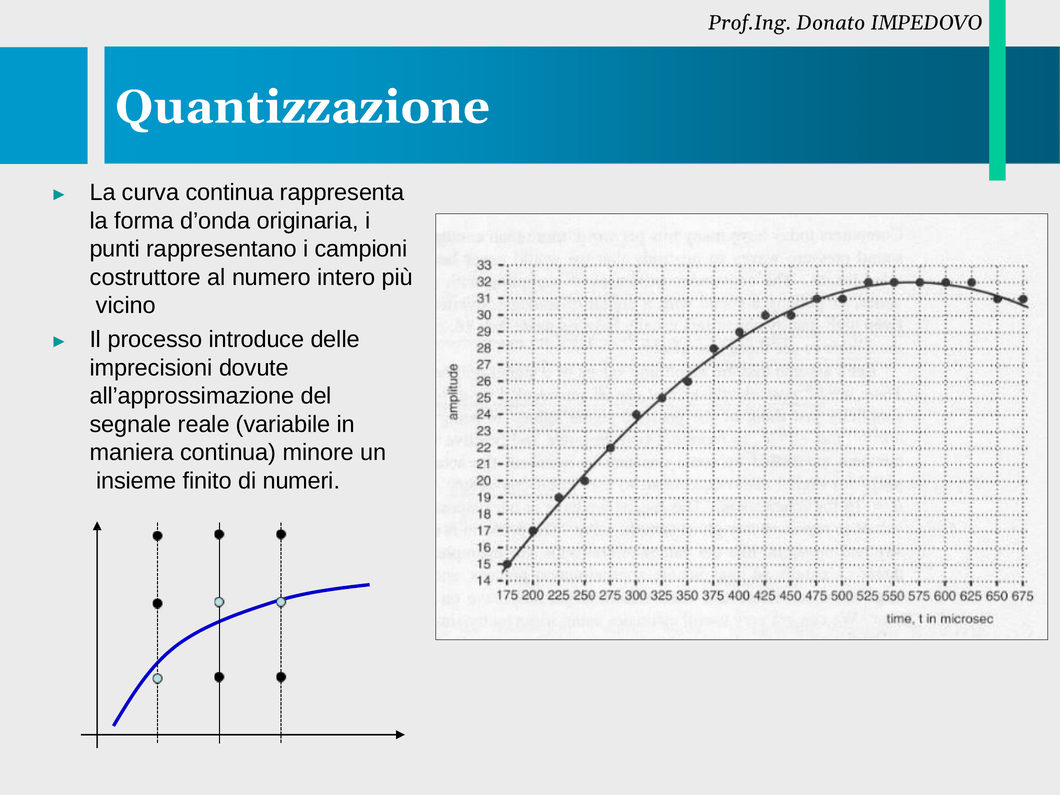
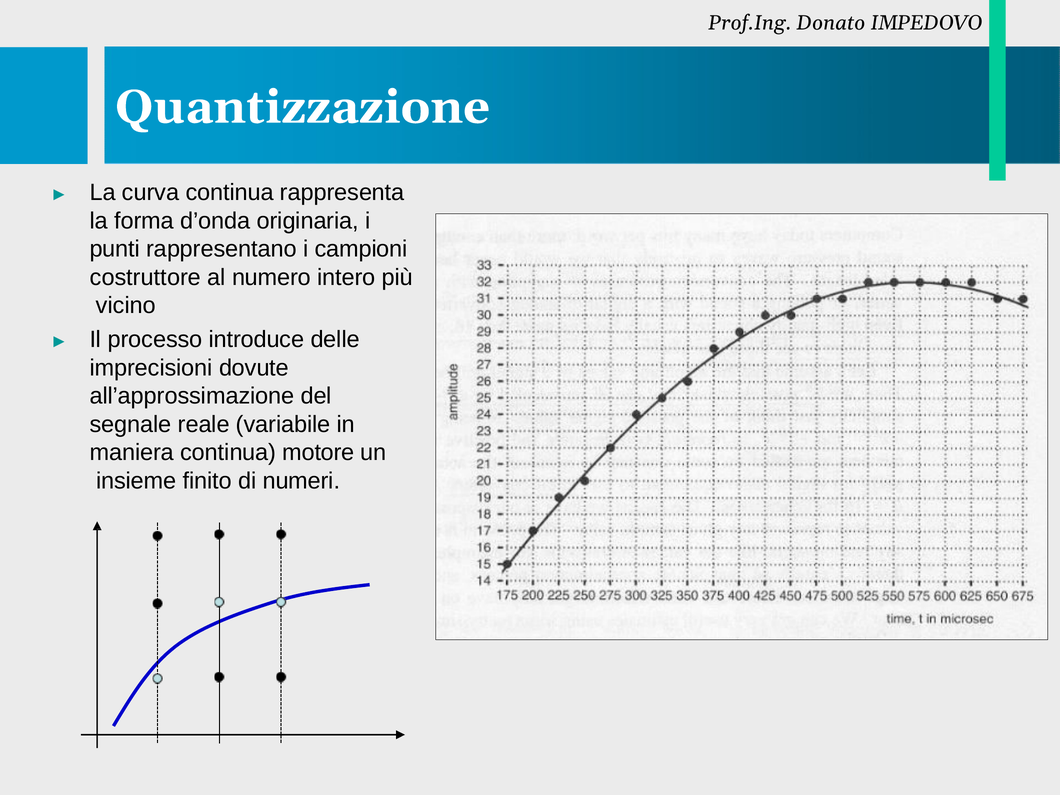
minore: minore -> motore (318, 453)
